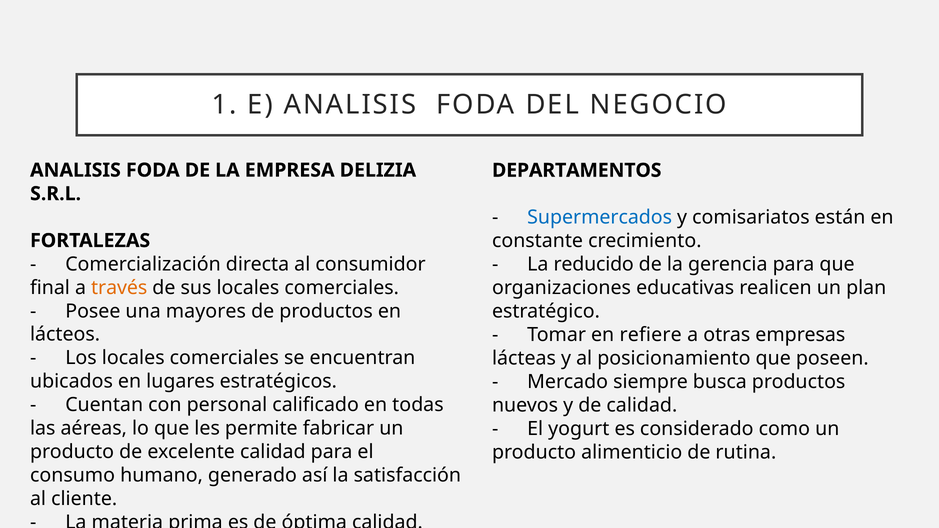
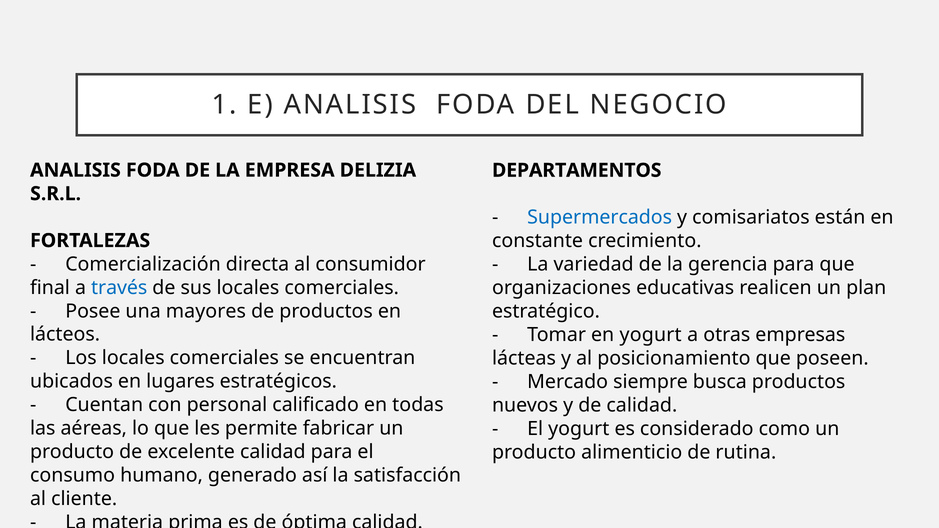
reducido: reducido -> variedad (594, 264)
través colour: orange -> blue (119, 288)
en refiere: refiere -> yogurt (651, 335)
